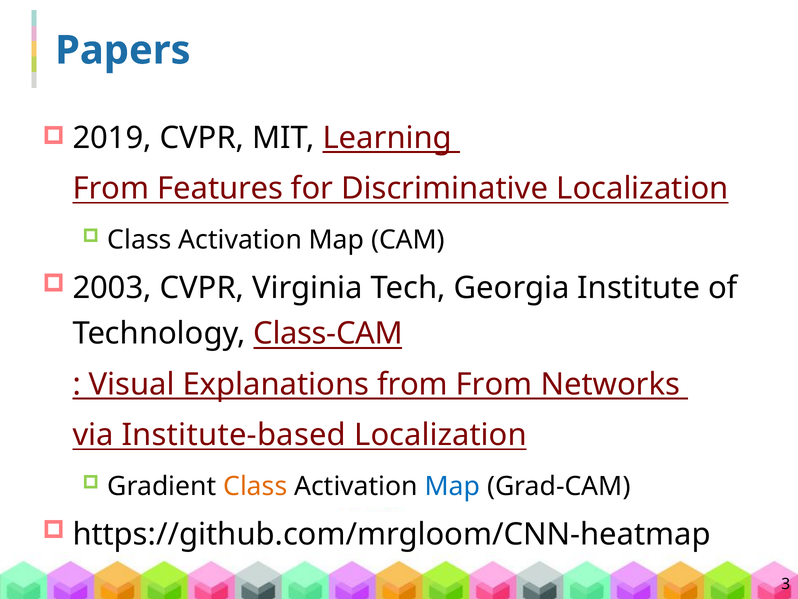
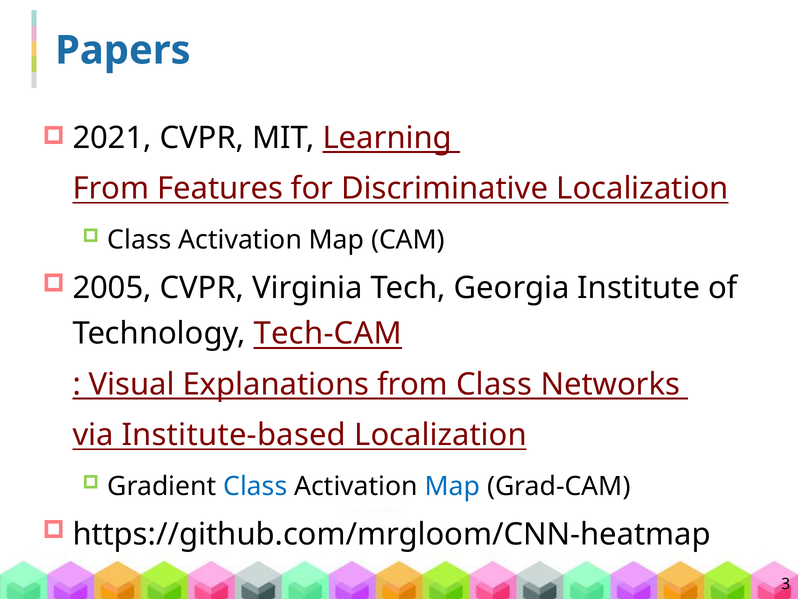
2019: 2019 -> 2021 (112, 138)
2003: 2003 -> 2005 (112, 288)
Class-CAM: Class-CAM -> Tech-CAM (328, 333)
from From: From -> Class (494, 384)
Class colour: orange -> blue (255, 486)
